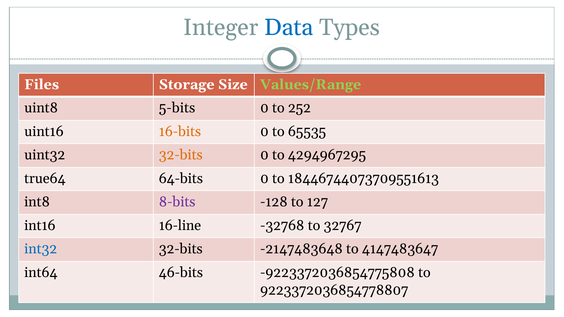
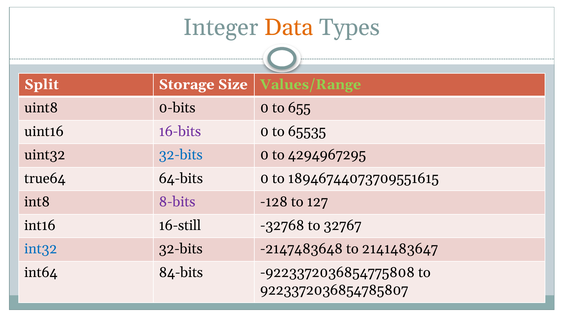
Data colour: blue -> orange (289, 27)
Files: Files -> Split (42, 85)
5-bits: 5-bits -> 0-bits (177, 108)
252: 252 -> 655 (299, 108)
16-bits colour: orange -> purple (180, 132)
32-bits colour: orange -> blue (181, 155)
18446744073709551613: 18446744073709551613 -> 18946744073709551615 (363, 179)
16-line: 16-line -> 16-still (180, 226)
4147483647: 4147483647 -> 2141483647 (400, 249)
46-bits: 46-bits -> 84-bits (181, 273)
9223372036854778807: 9223372036854778807 -> 9223372036854785807 (334, 291)
